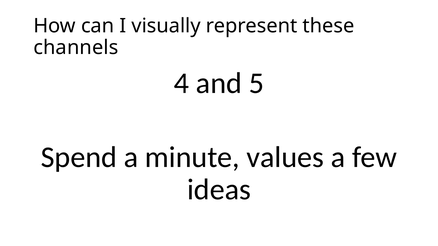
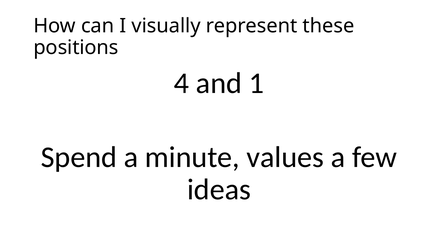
channels: channels -> positions (76, 48)
5: 5 -> 1 (256, 83)
